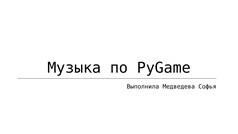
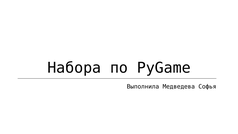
Музыка: Музыка -> Набора (74, 68)
